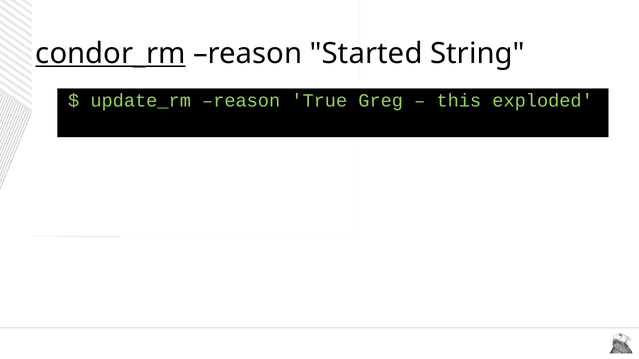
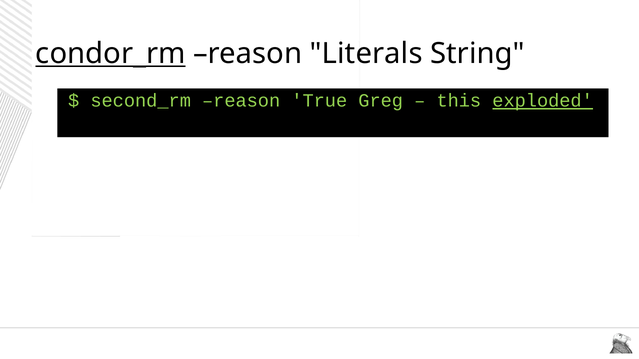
Started: Started -> Literals (366, 54)
update_rm: update_rm -> second_rm (141, 101)
exploded underline: none -> present (543, 101)
